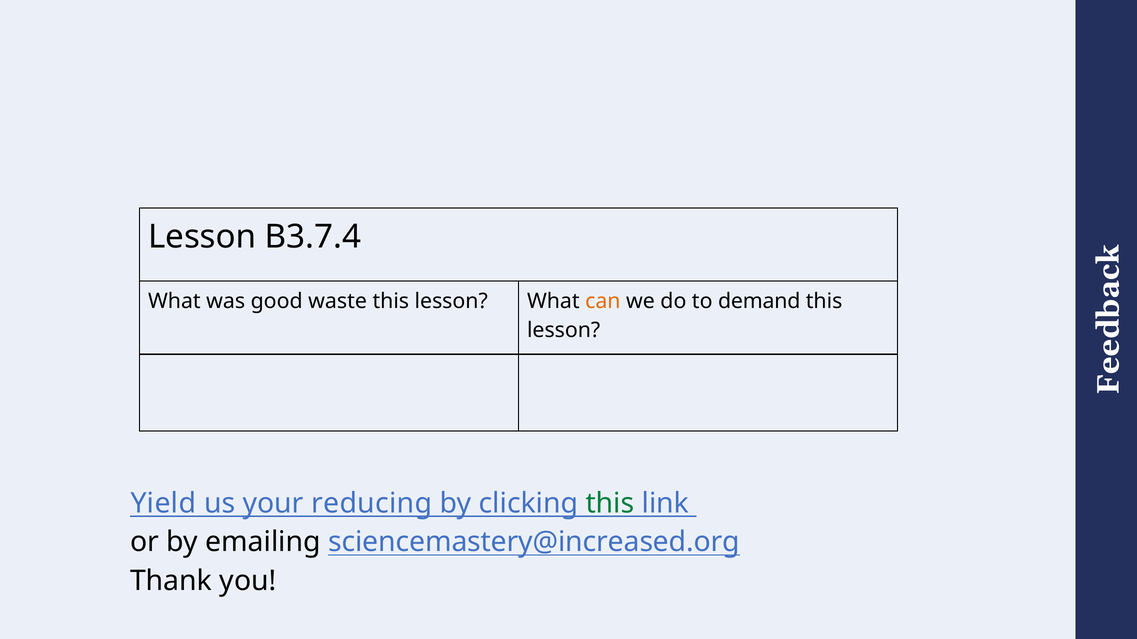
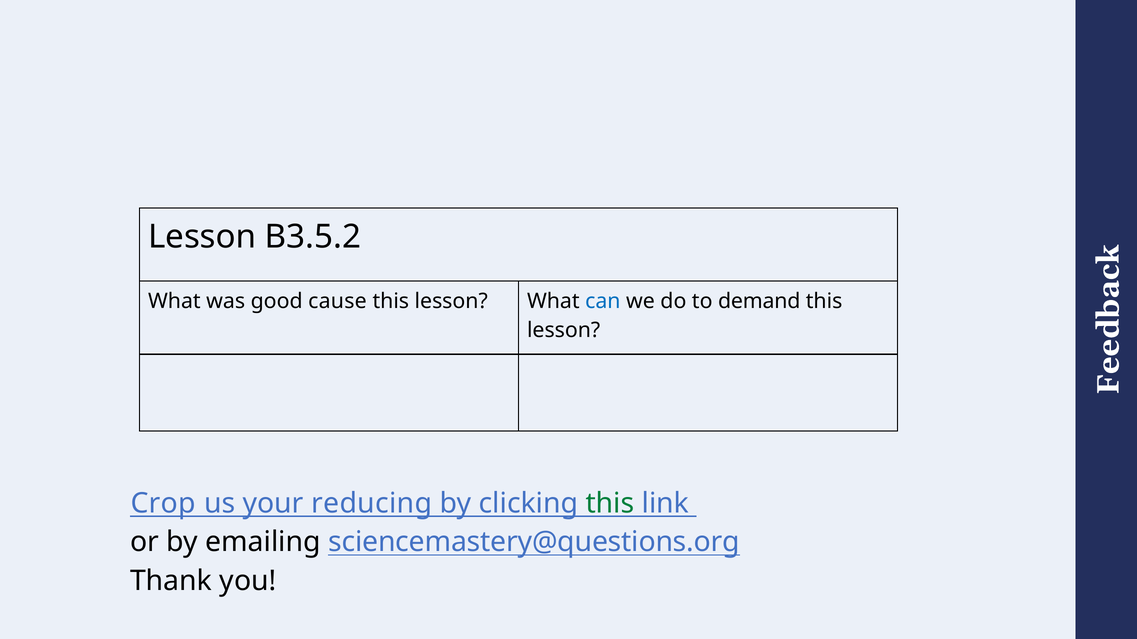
B3.7.4: B3.7.4 -> B3.5.2 (313, 237)
waste: waste -> cause (337, 301)
can colour: orange -> blue (603, 301)
Yield: Yield -> Crop (163, 504)
sciencemastery@increased.org: sciencemastery@increased.org -> sciencemastery@questions.org (534, 543)
